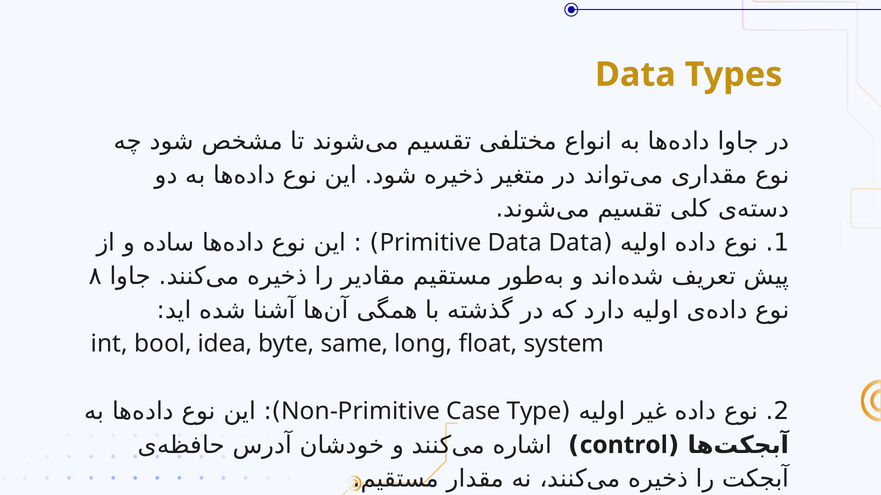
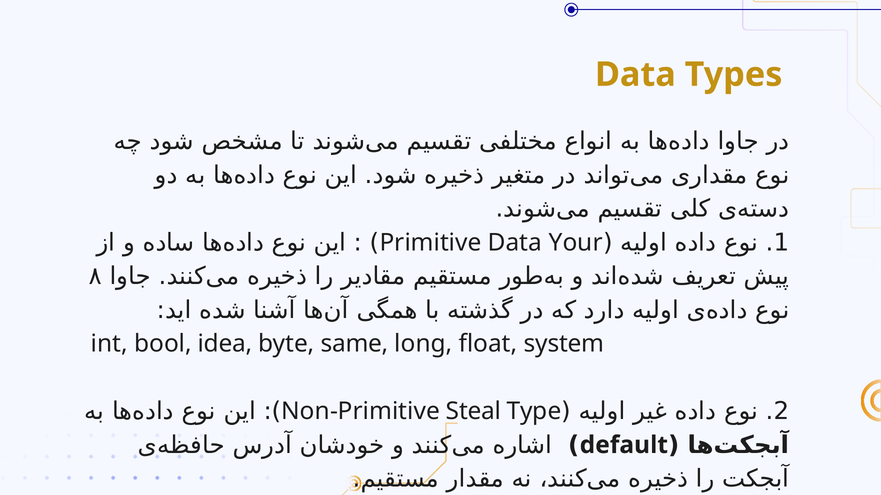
Data Data: Data -> Your (576, 243)
Case: Case -> Steal (474, 412)
control: control -> default (624, 445)
